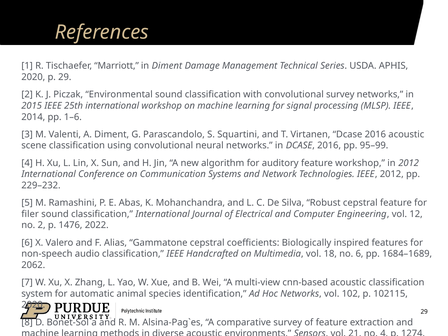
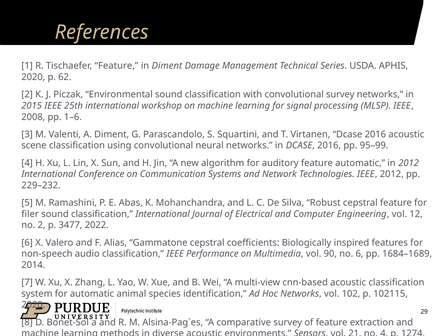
Tischaefer Marriott: Marriott -> Feature (116, 66)
p 29: 29 -> 62 (65, 77)
2014: 2014 -> 2008 (33, 117)
feature workshop: workshop -> automatic (360, 163)
1476: 1476 -> 3477 (70, 225)
Handcrafted: Handcrafted -> Performance (212, 254)
18: 18 -> 90 (330, 254)
2062: 2062 -> 2014 (33, 265)
